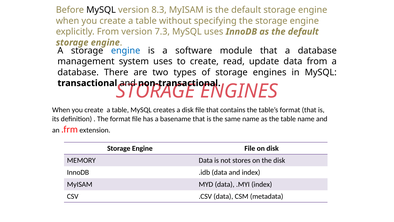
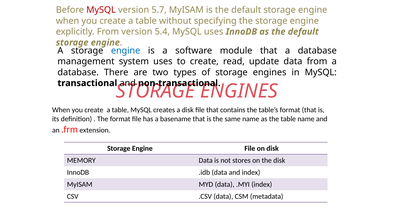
MySQL colour: black -> red (101, 10)
8.3: 8.3 -> 5.7 (159, 10)
7.3: 7.3 -> 5.4 (162, 32)
